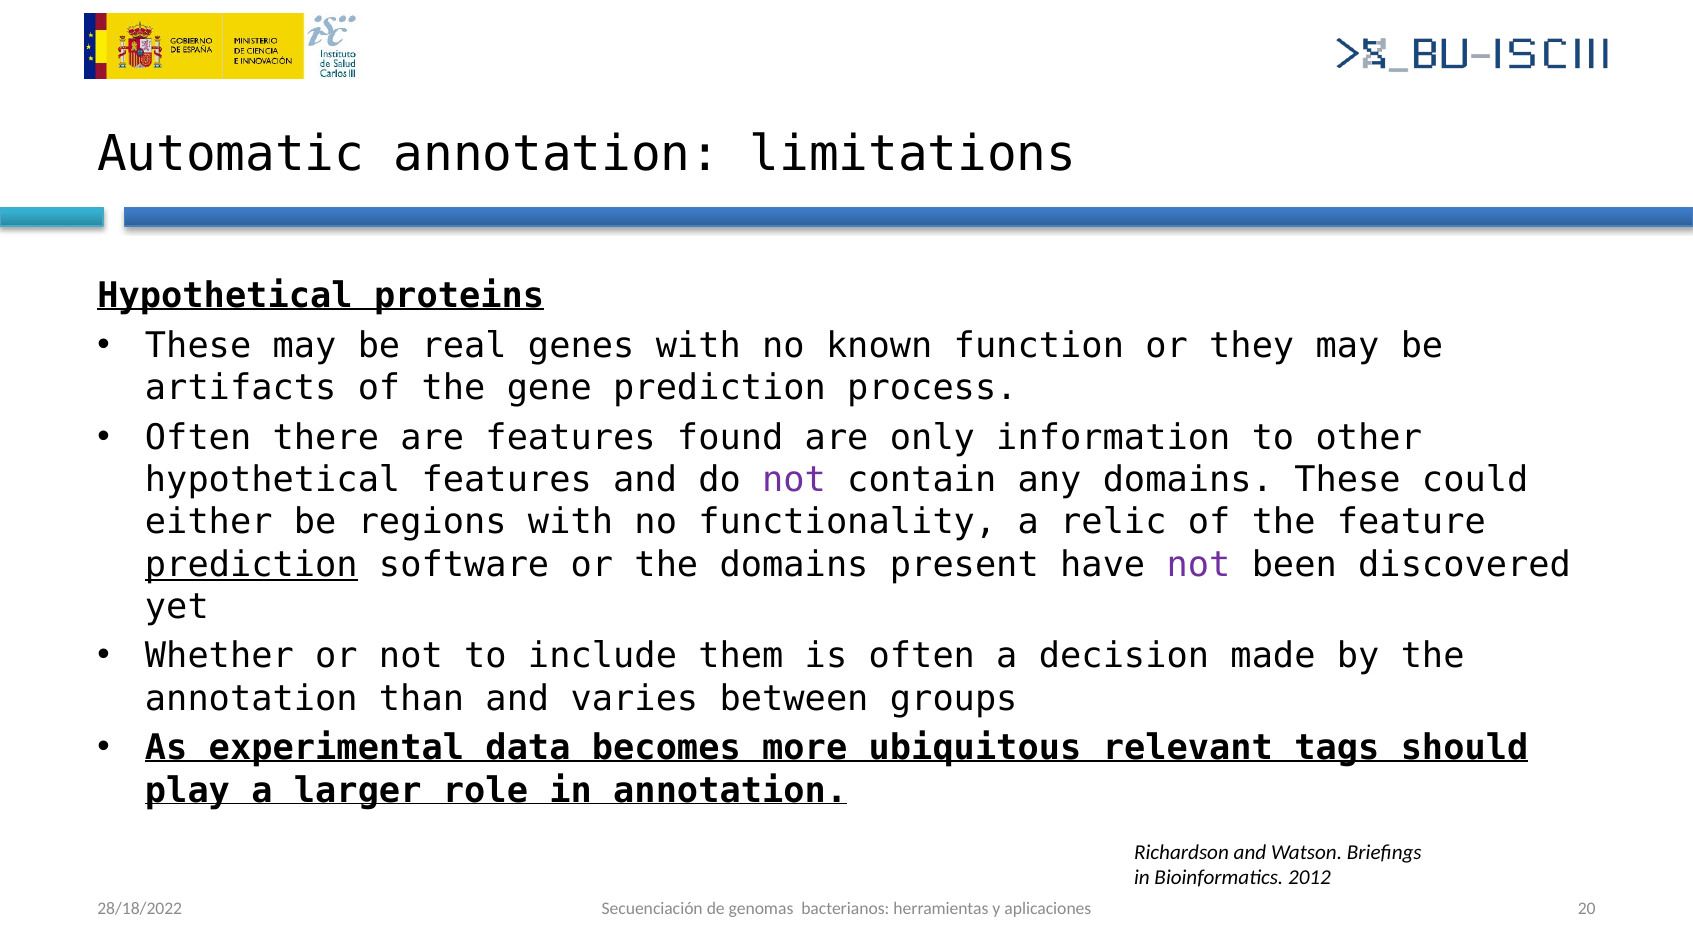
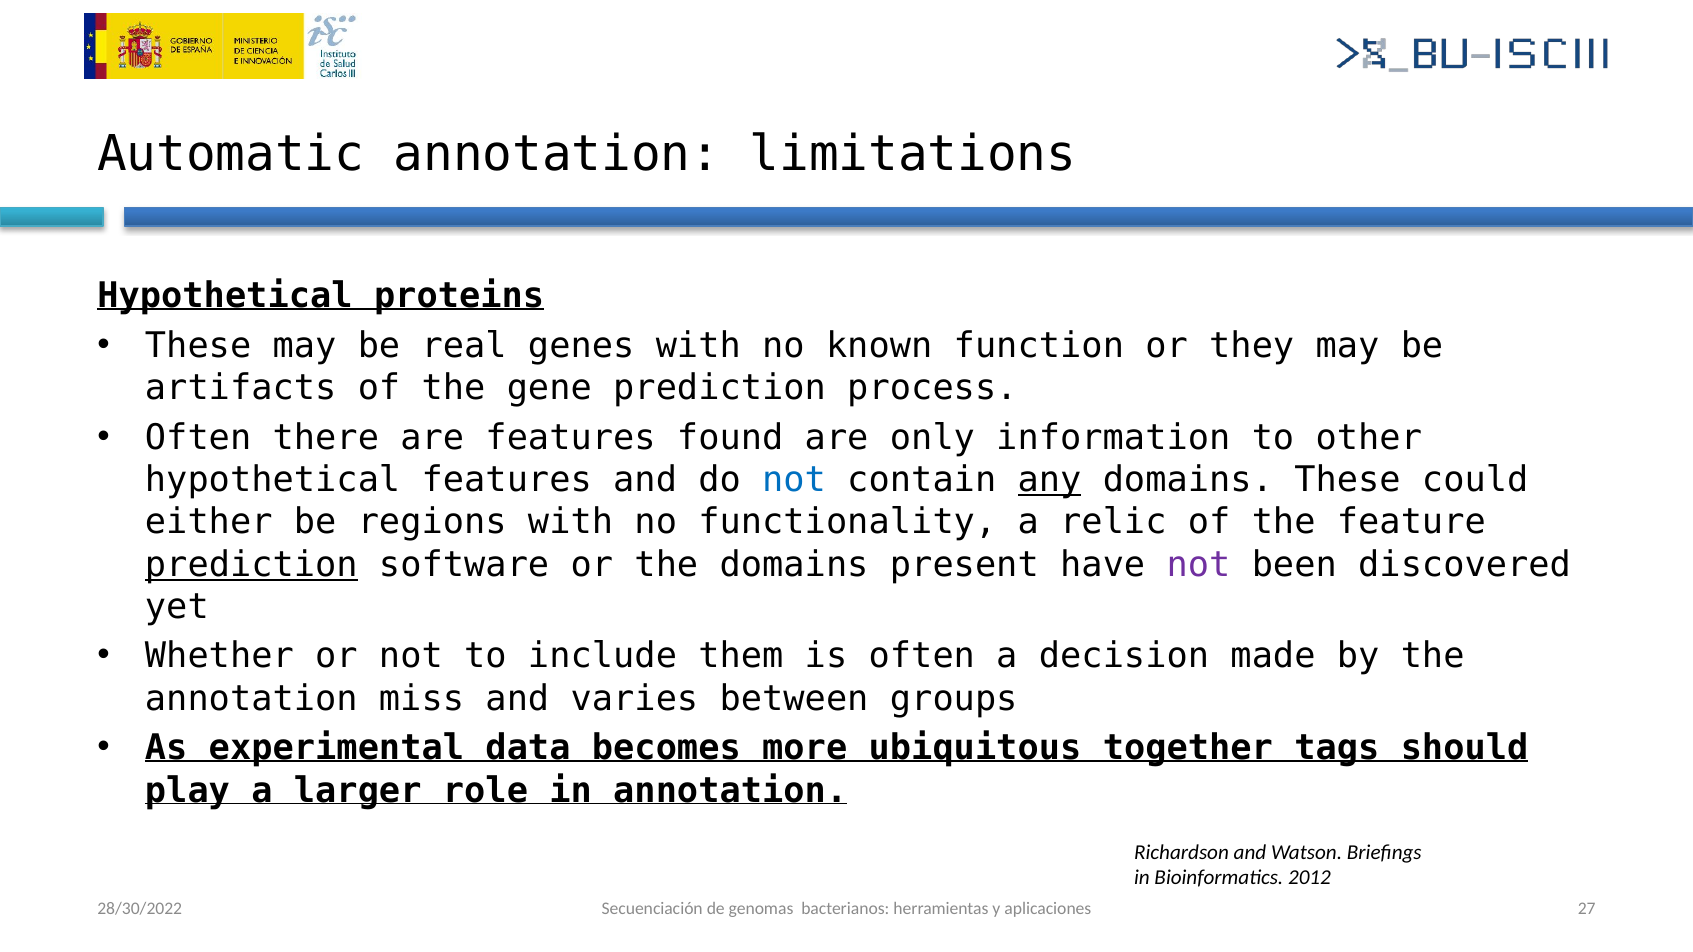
not colour: purple -> blue (794, 480)
any underline: none -> present (1050, 480)
than: than -> miss (422, 699)
relevant: relevant -> together (1188, 748)
28/18/2022: 28/18/2022 -> 28/30/2022 (140, 909)
20: 20 -> 27 (1587, 909)
